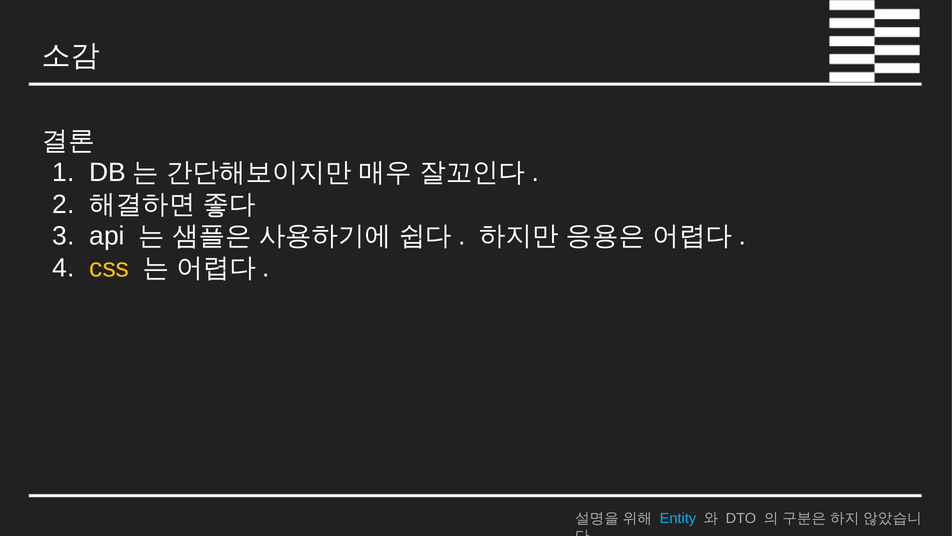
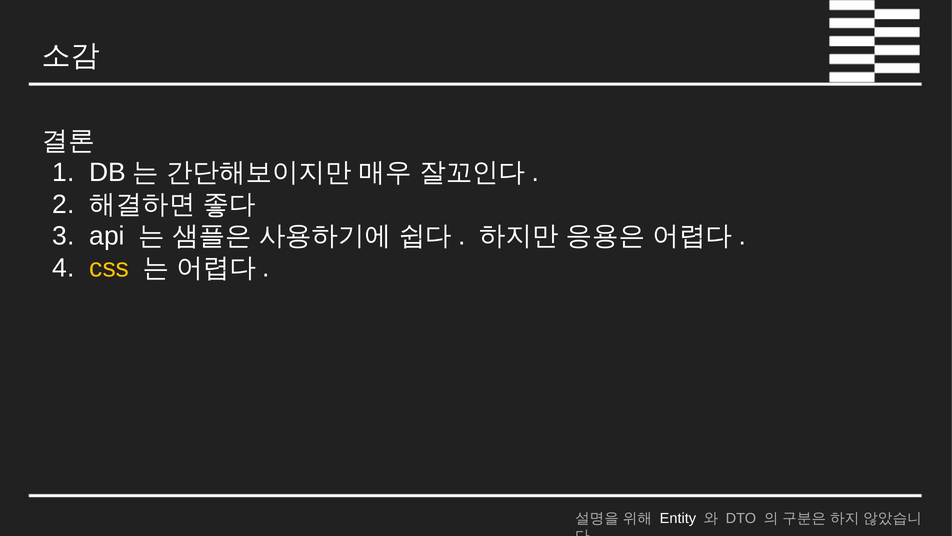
Entity colour: light blue -> white (678, 518)
